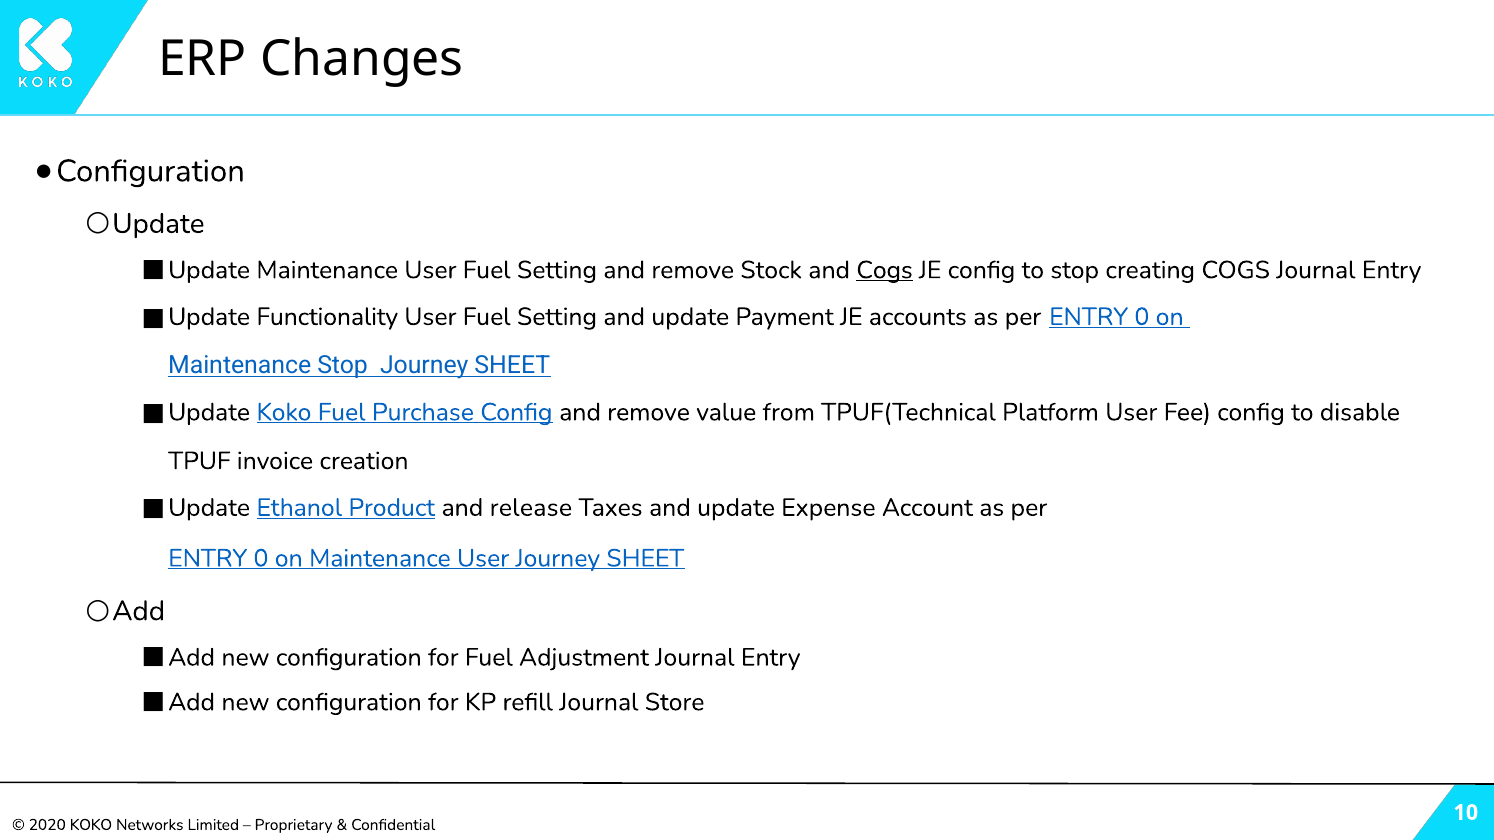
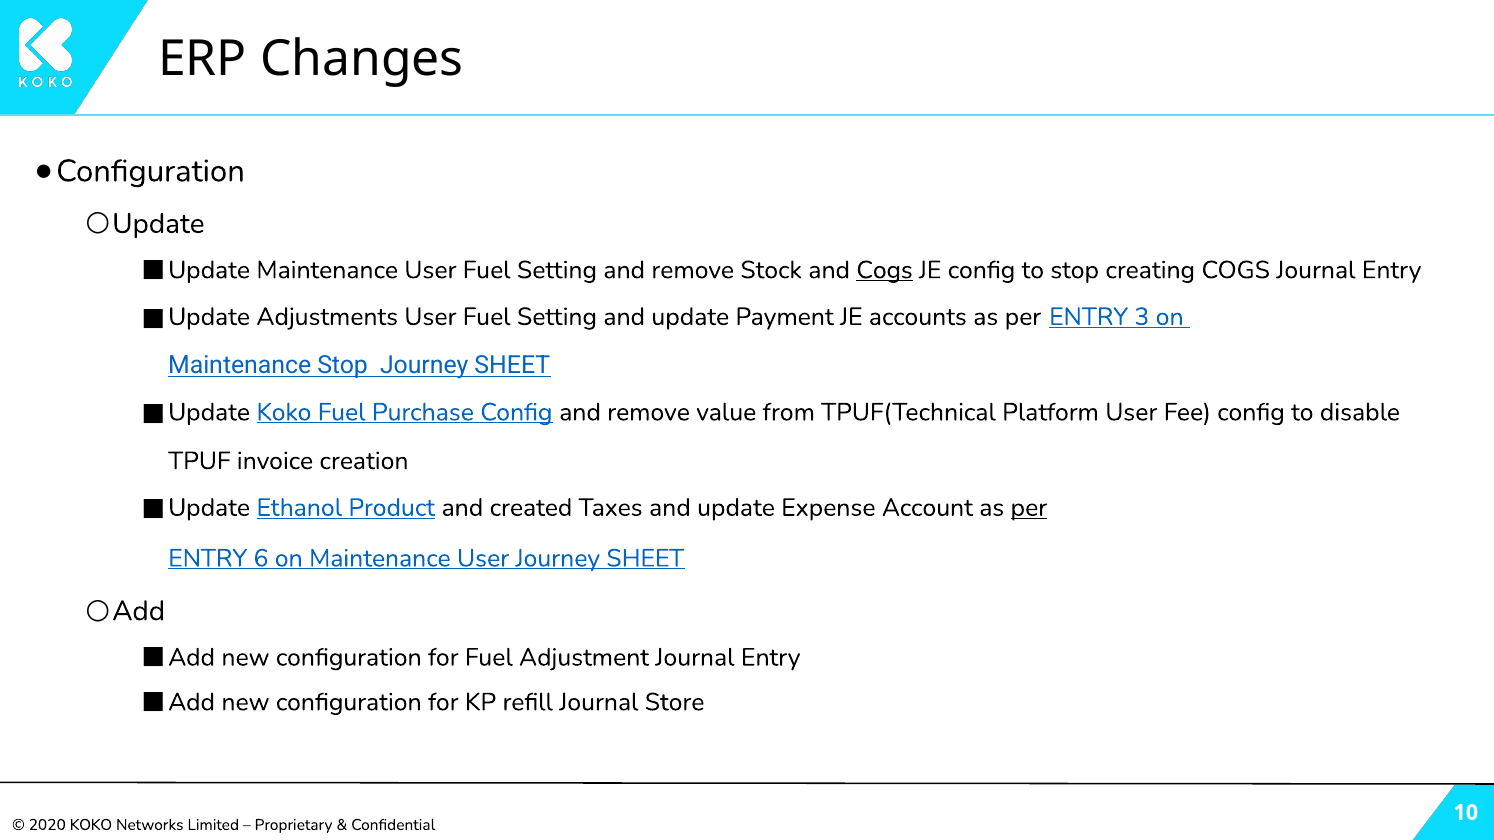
Functionality: Functionality -> Adjustments (327, 317)
0: 0 -> 3 (1142, 317)
release: release -> created (531, 508)
per underline: none -> present (1029, 508)
0: 0 -> 6 (261, 559)
